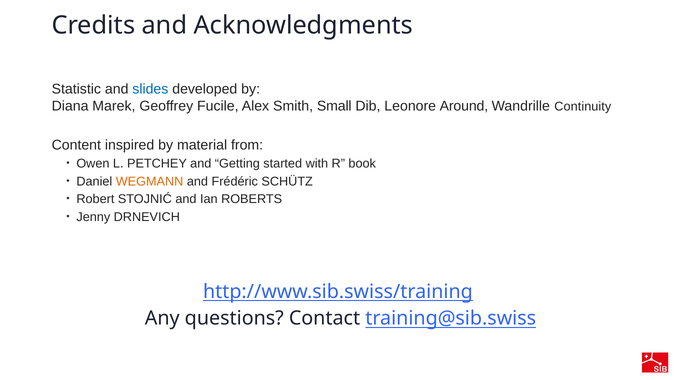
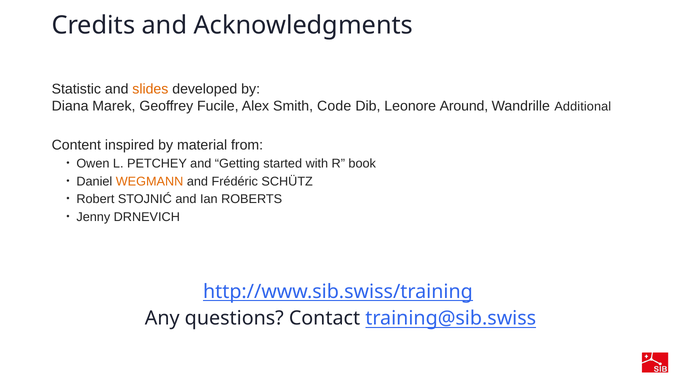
slides colour: blue -> orange (150, 89)
Small: Small -> Code (334, 106)
Continuity: Continuity -> Additional (583, 106)
